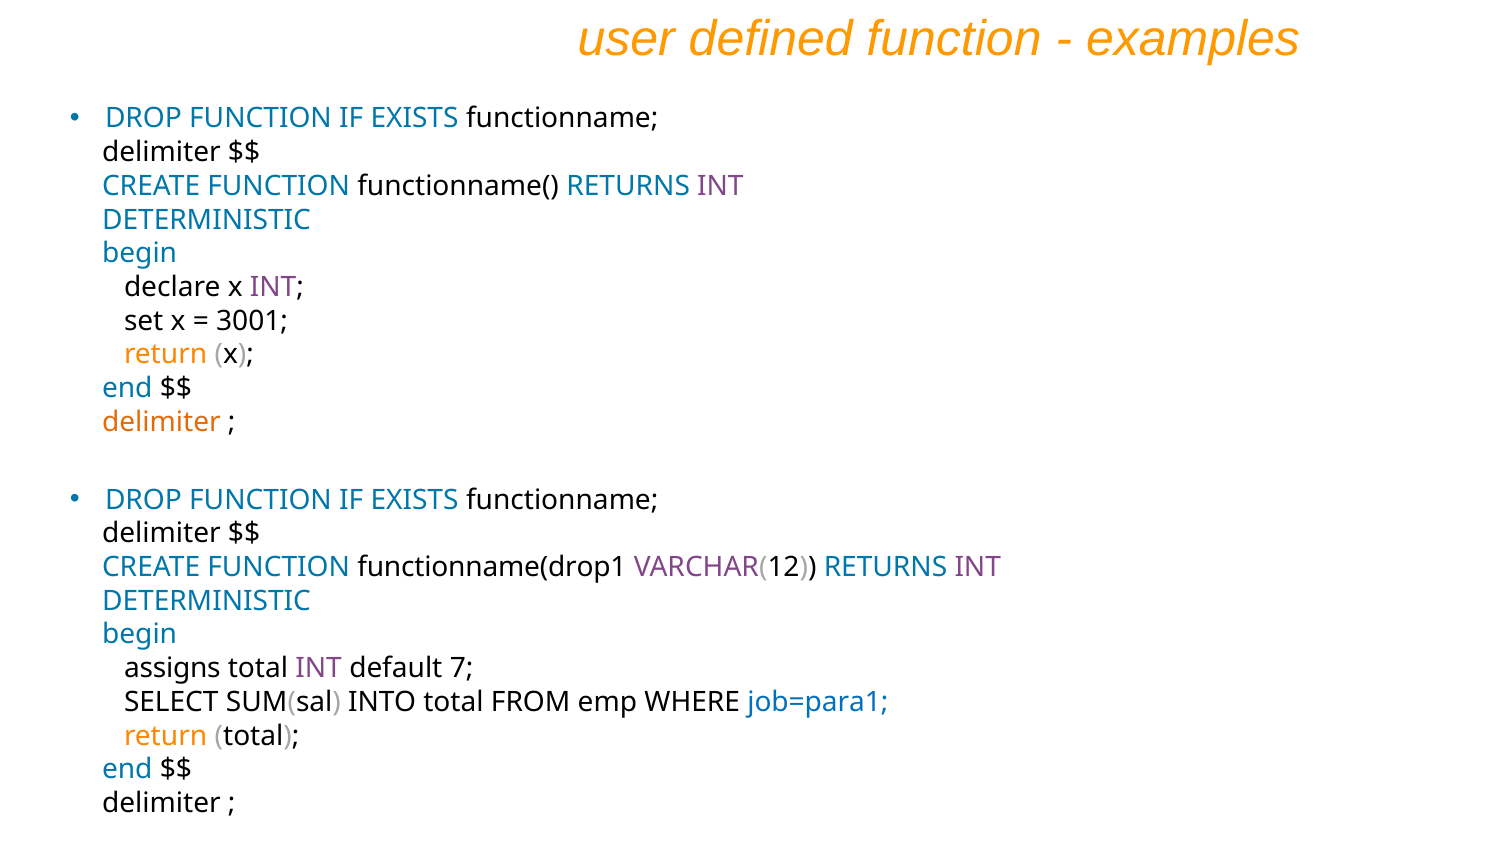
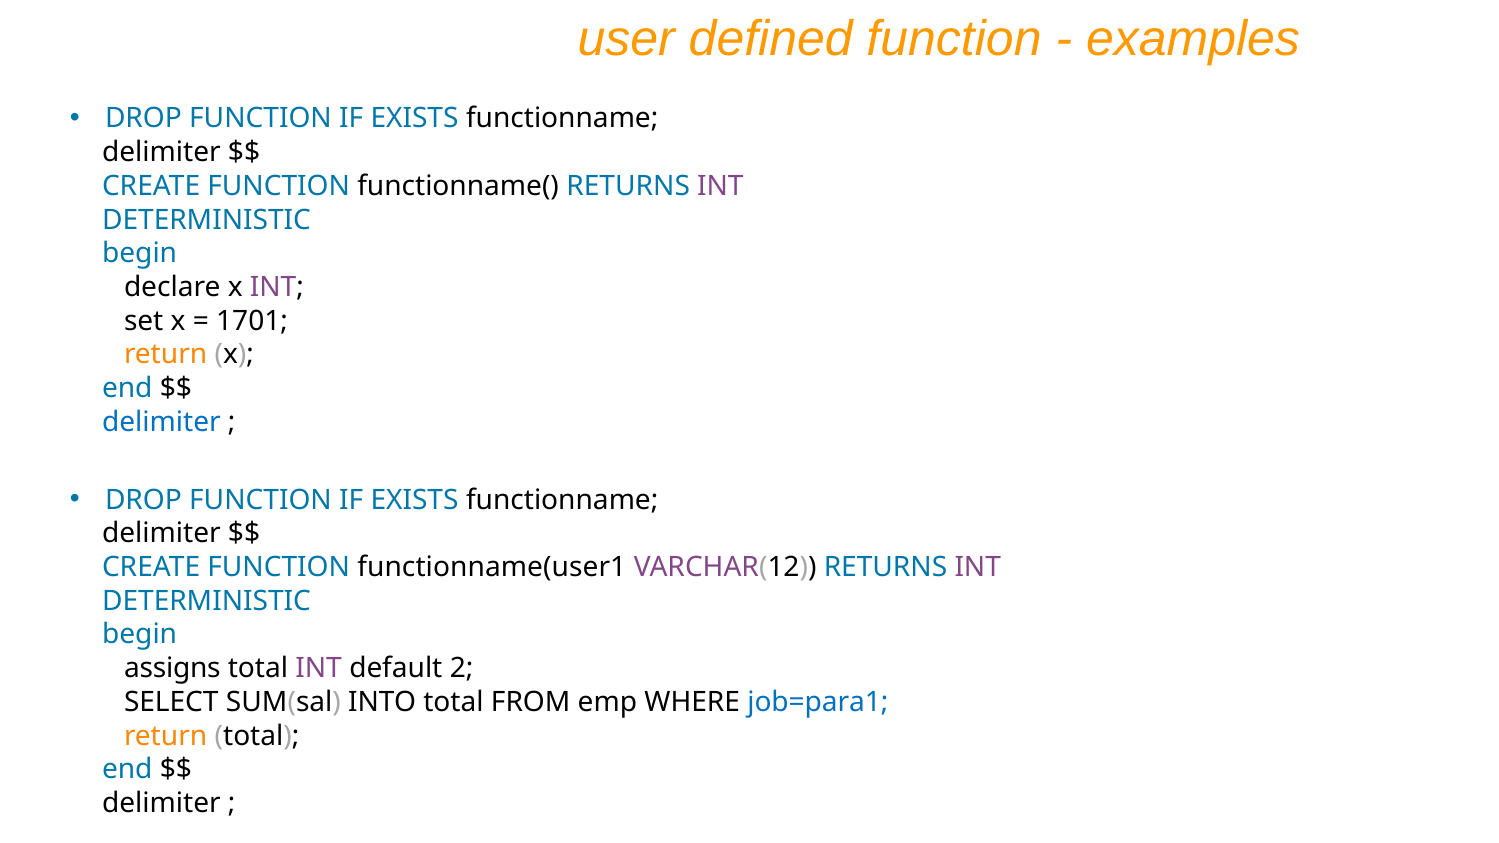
3001: 3001 -> 1701 (252, 321)
delimiter colour: orange -> blue (161, 422)
functionname(drop1: functionname(drop1 -> functionname(user1 (492, 567)
7: 7 -> 2 (462, 668)
